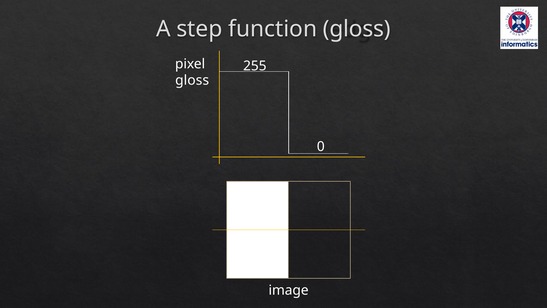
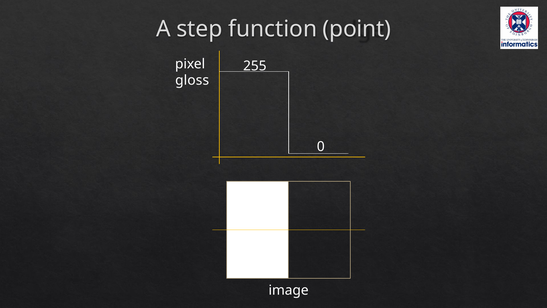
function gloss: gloss -> point (357, 29)
